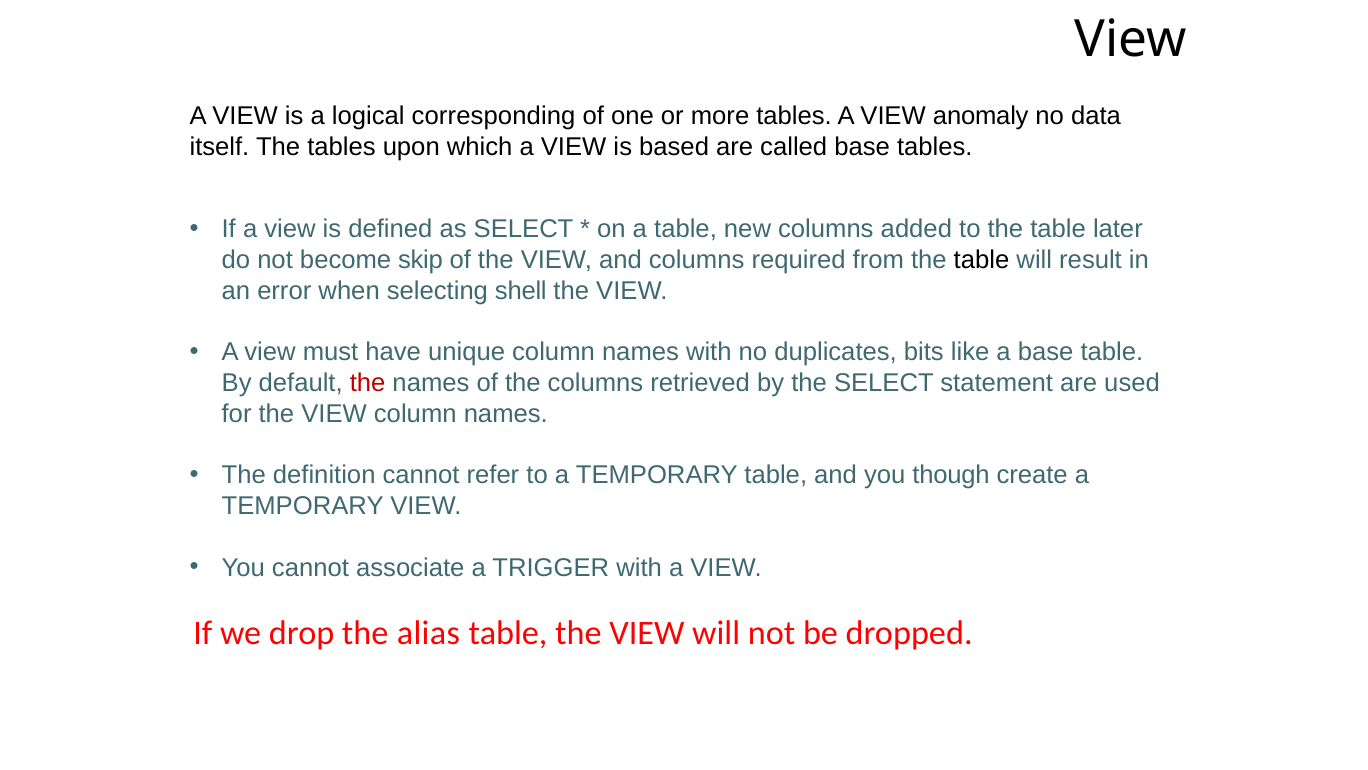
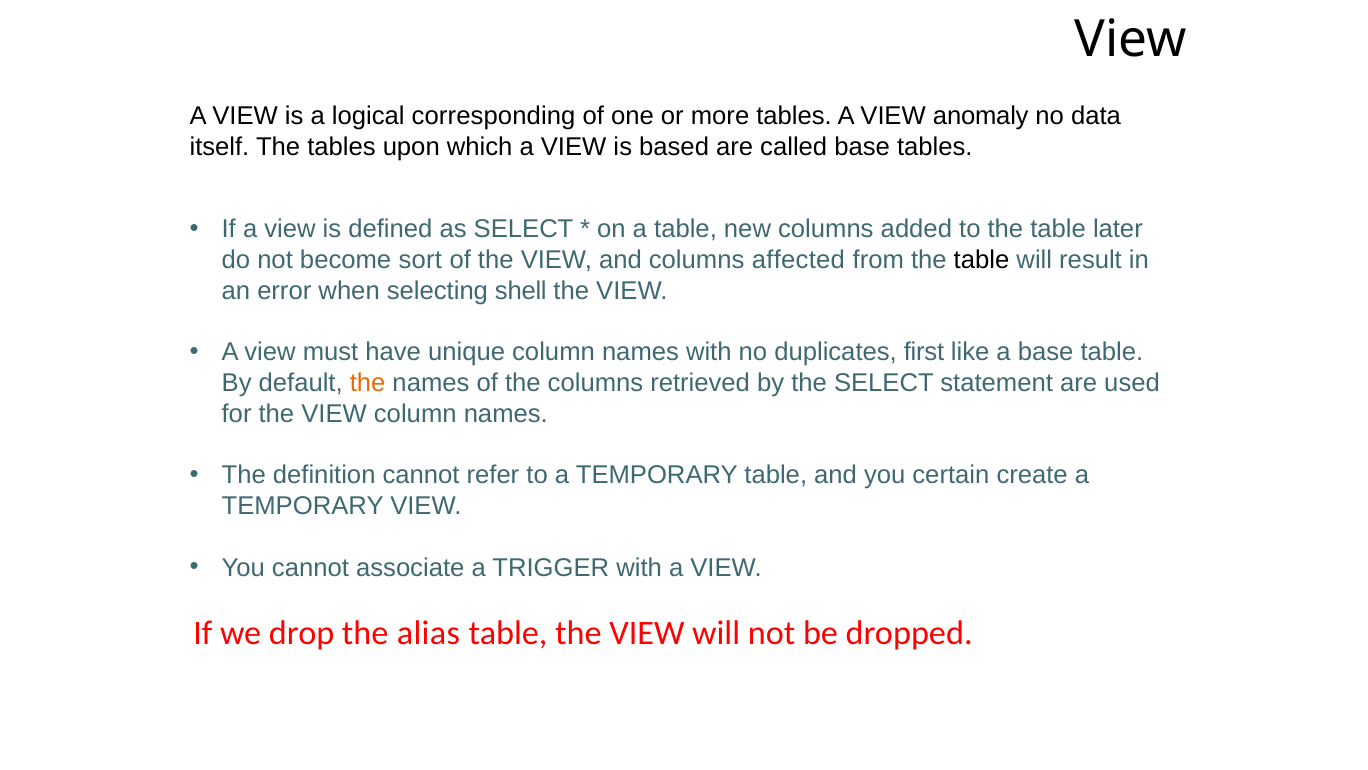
skip: skip -> sort (420, 260)
required: required -> affected (798, 260)
bits: bits -> first (924, 352)
the colour: red -> orange (368, 383)
though: though -> certain (951, 475)
